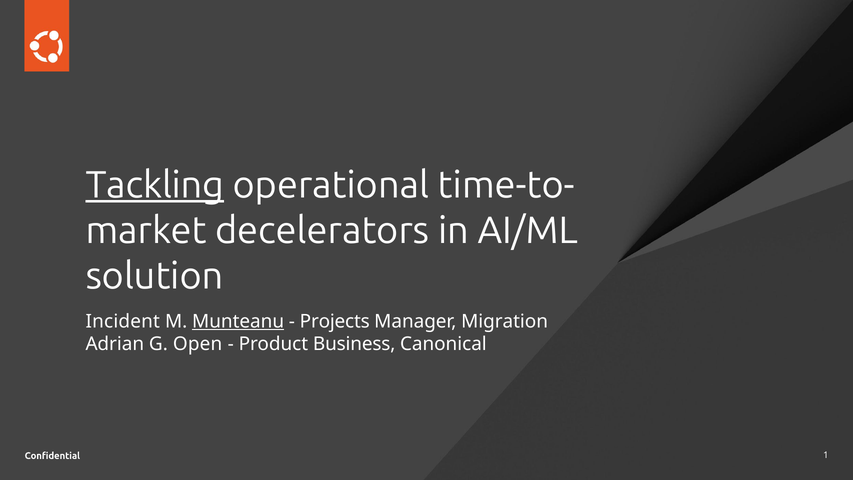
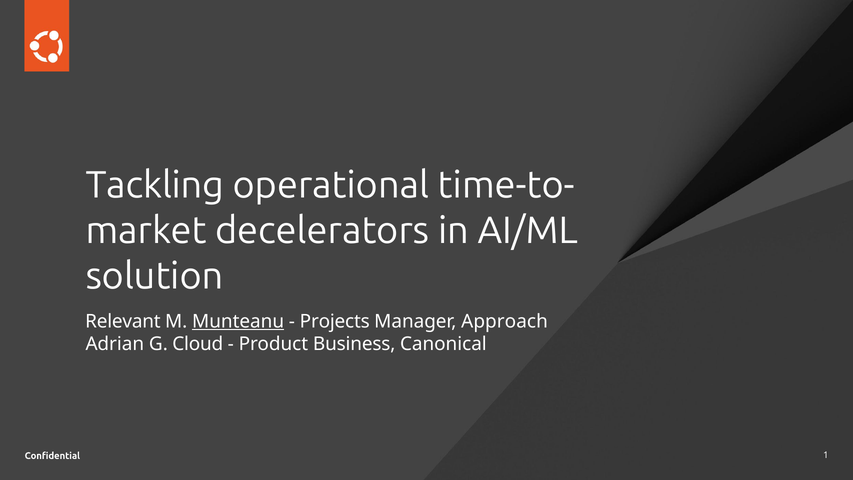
Tackling underline: present -> none (155, 185)
Incident: Incident -> Relevant (123, 321)
Migration: Migration -> Approach (505, 321)
Open: Open -> Cloud (198, 344)
